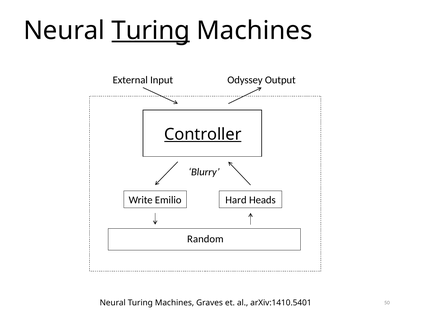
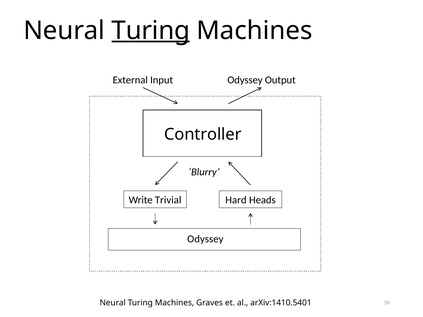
Controller underline: present -> none (203, 134)
Emilio: Emilio -> Trivial (168, 200)
Random: Random -> Odyssey (205, 239)
